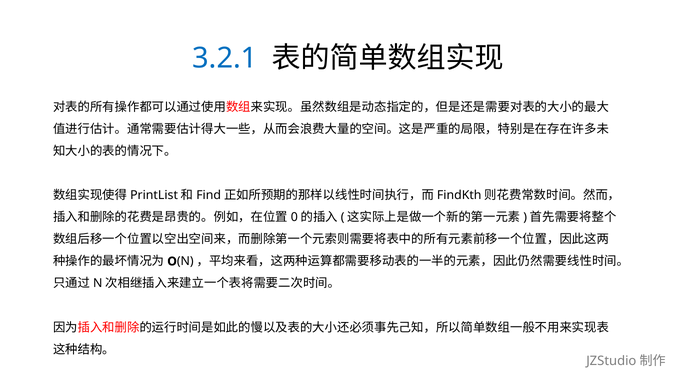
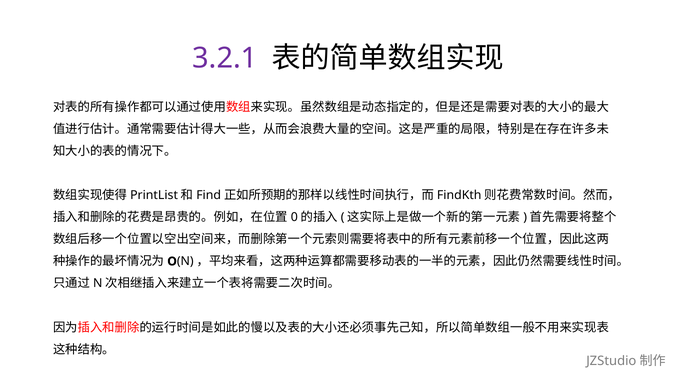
3.2.1 colour: blue -> purple (225, 58)
